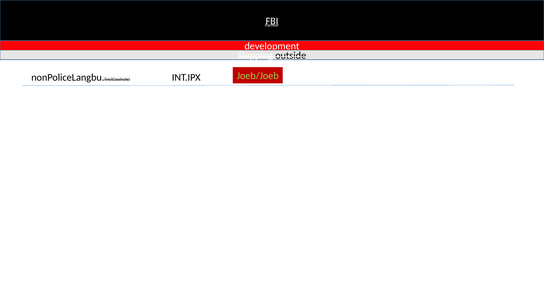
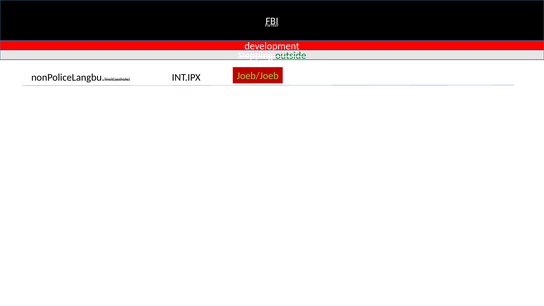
outside colour: black -> green (291, 56)
